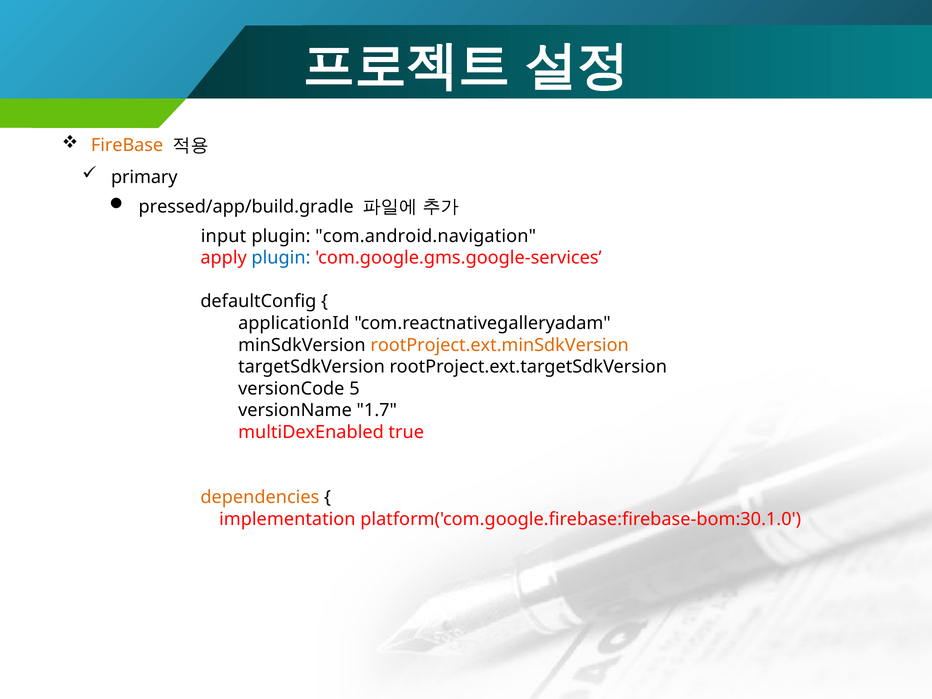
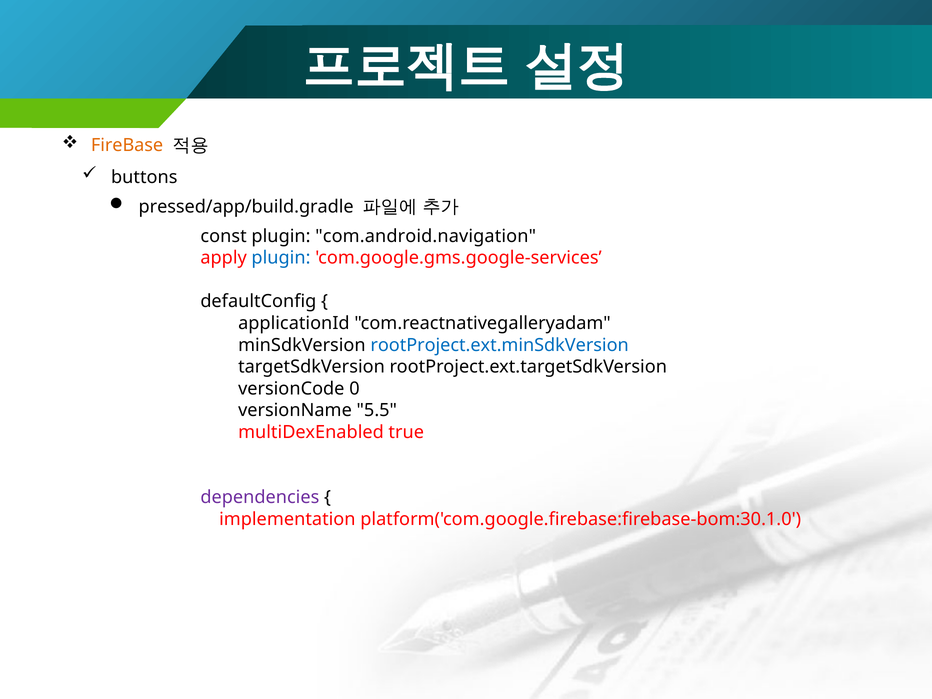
primary: primary -> buttons (144, 177)
input: input -> const (224, 236)
rootProject.ext.minSdkVersion colour: orange -> blue (500, 345)
5: 5 -> 0 (354, 389)
1.7: 1.7 -> 5.5 (377, 410)
dependencies colour: orange -> purple (260, 497)
